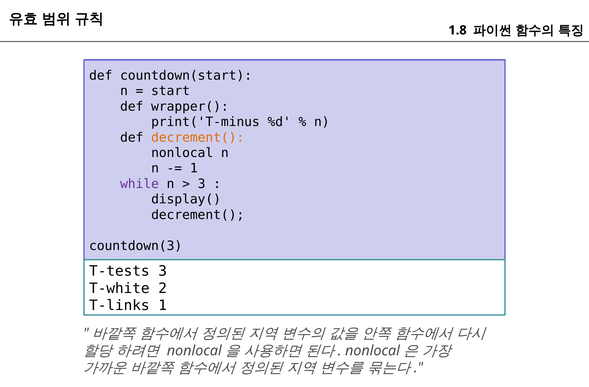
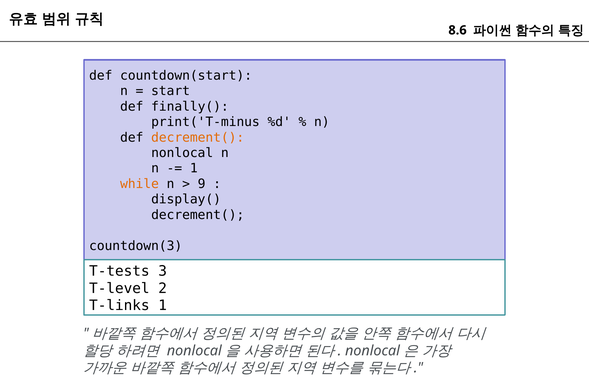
1.8: 1.8 -> 8.6 (458, 30)
wrapper(: wrapper( -> finally( (190, 106)
while colour: purple -> orange (140, 184)
3: 3 -> 9 (202, 184)
T-white: T-white -> T-level (119, 288)
